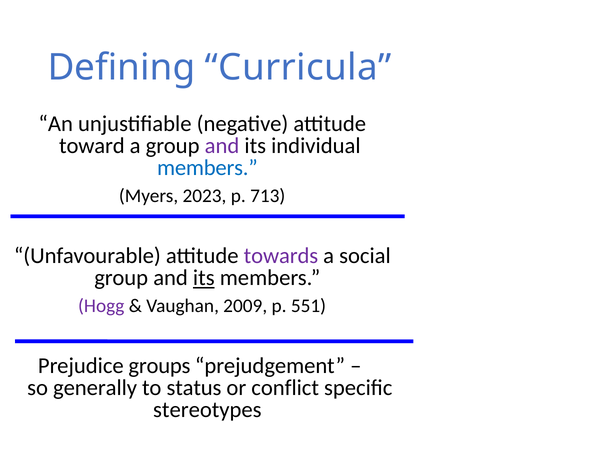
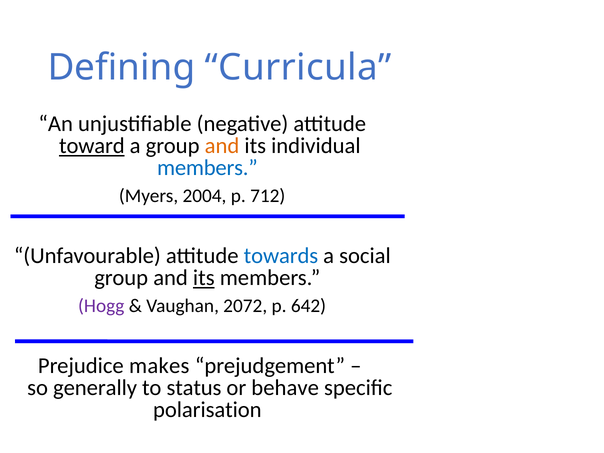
toward underline: none -> present (92, 146)
and colour: purple -> orange (222, 146)
2023: 2023 -> 2004 (204, 196)
713: 713 -> 712 (268, 196)
towards colour: purple -> blue (281, 256)
2009: 2009 -> 2072 (245, 306)
551: 551 -> 642 (308, 306)
groups: groups -> makes (159, 366)
conflict: conflict -> behave (285, 388)
stereotypes: stereotypes -> polarisation (207, 410)
